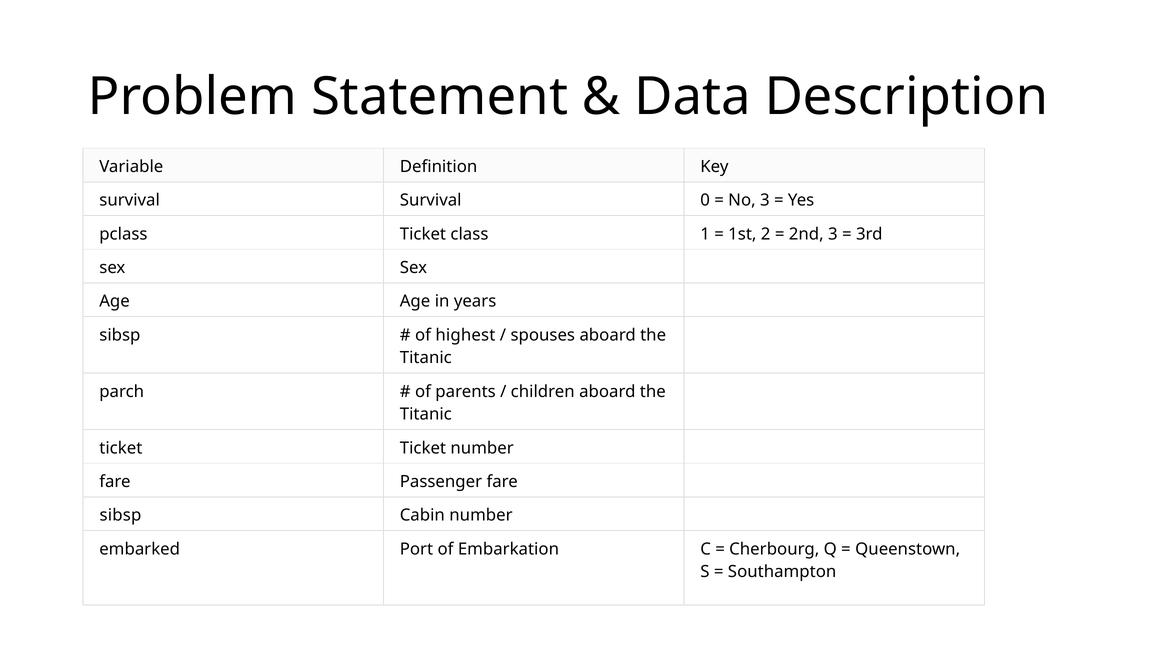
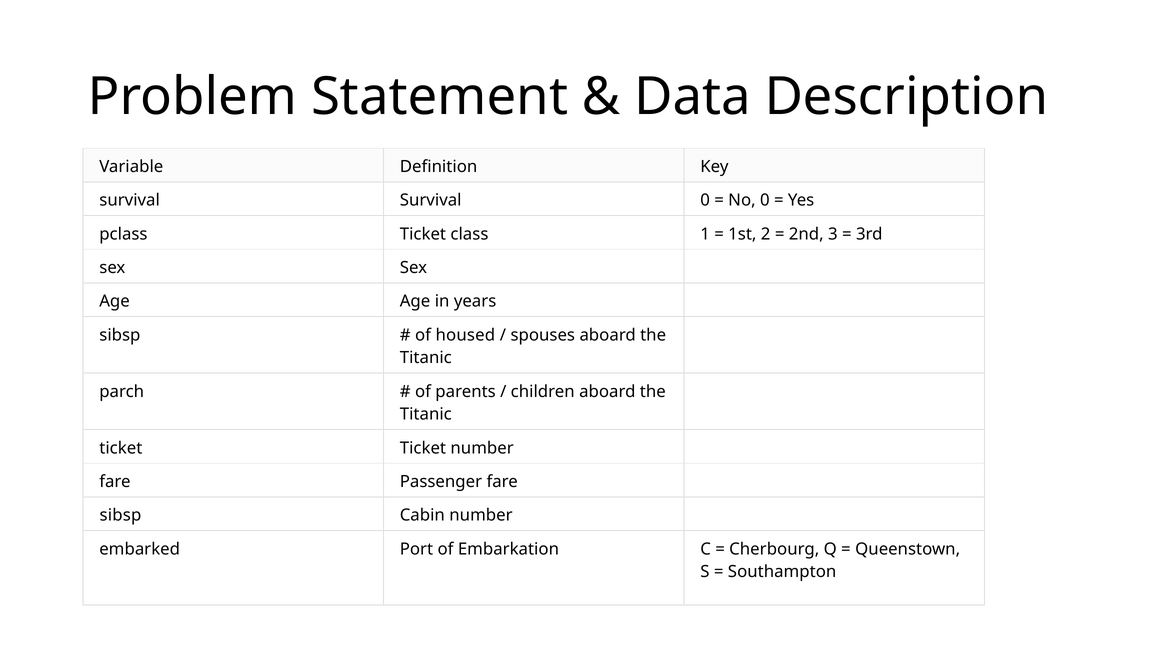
No 3: 3 -> 0 (765, 201)
highest: highest -> housed (465, 335)
